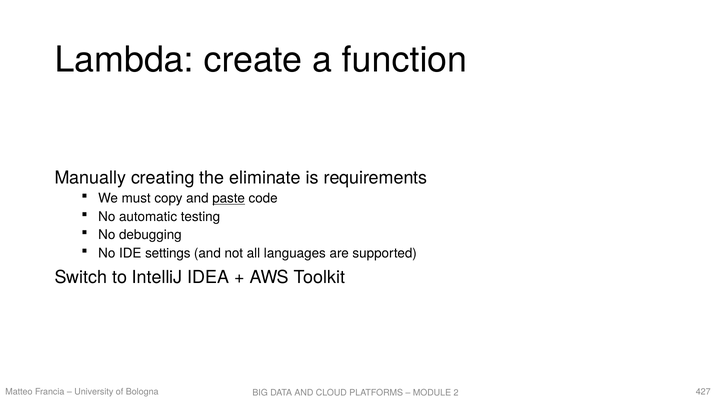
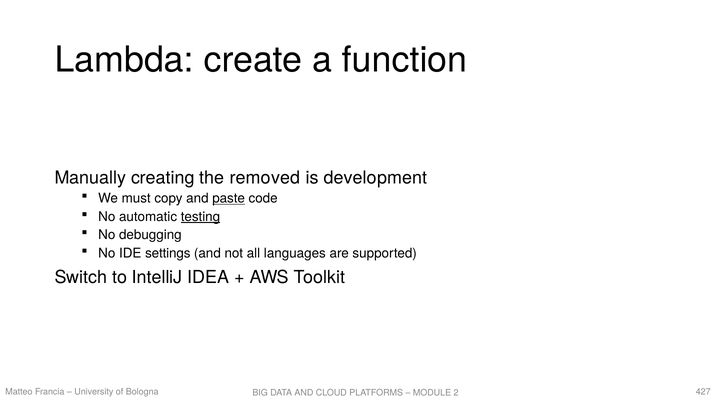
eliminate: eliminate -> removed (265, 178)
requirements: requirements -> development (375, 178)
testing underline: none -> present (200, 217)
